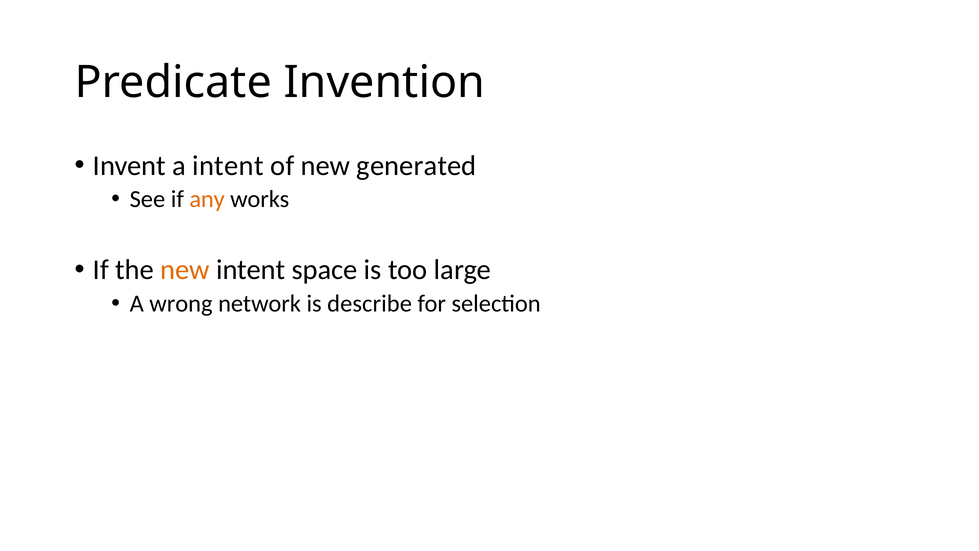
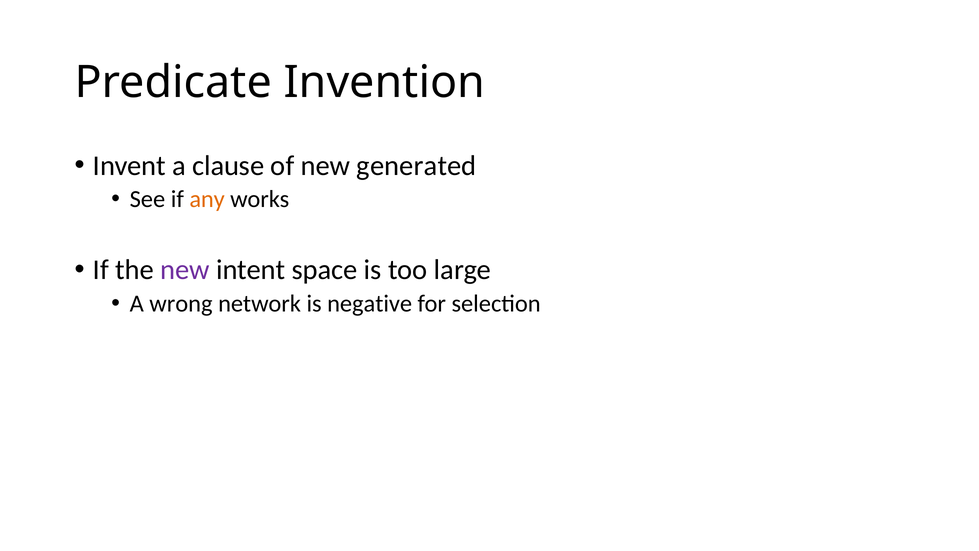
a intent: intent -> clause (228, 166)
new colour: orange -> purple (185, 270)
describe: describe -> negative (370, 303)
